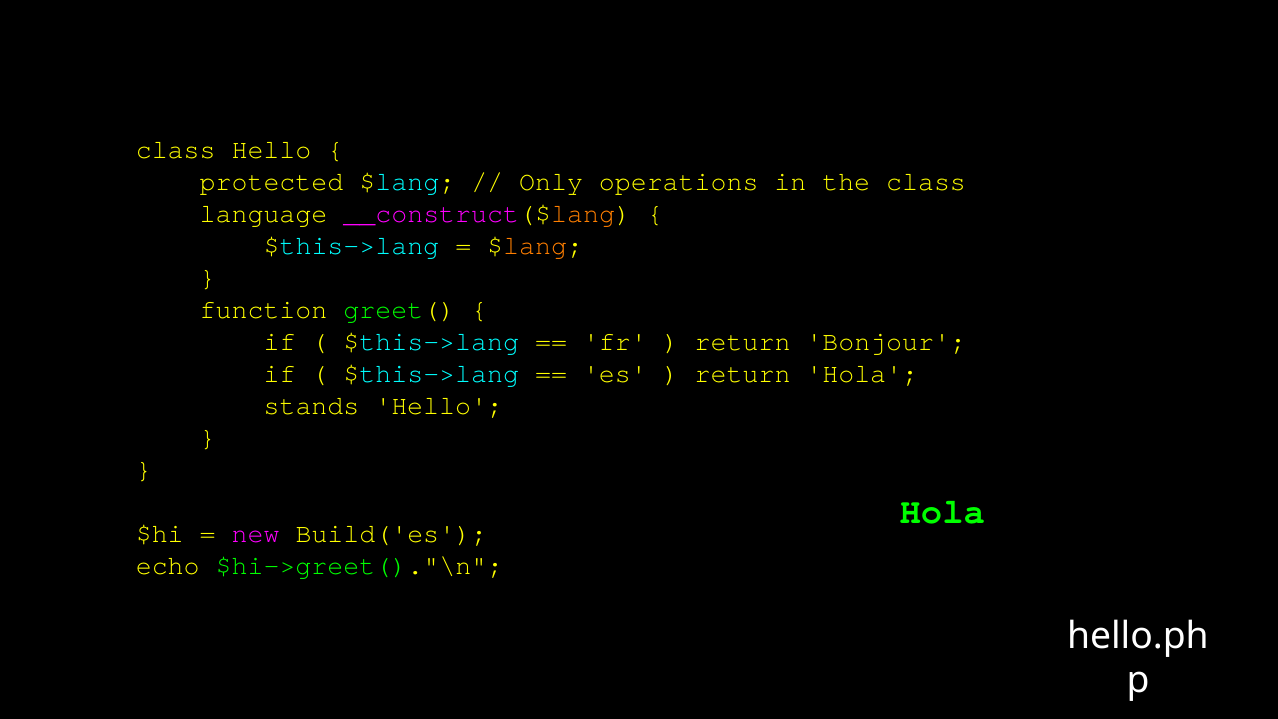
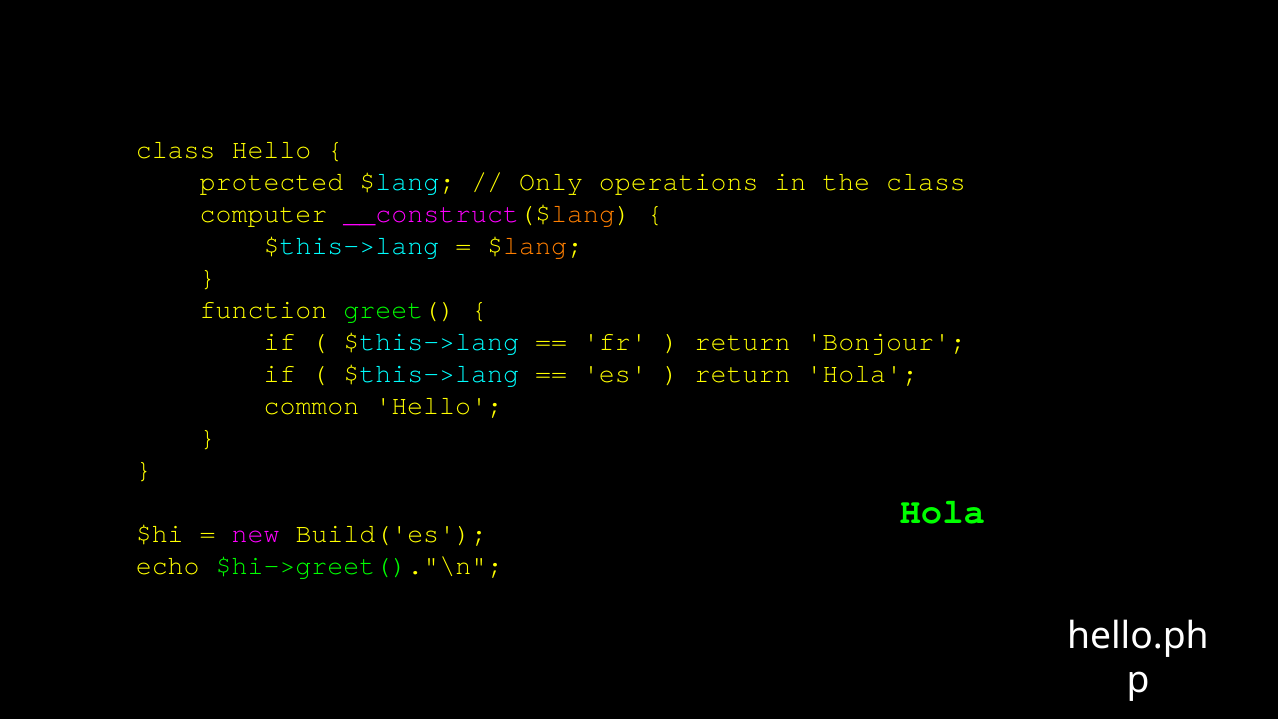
language: language -> computer (264, 214)
stands: stands -> common (311, 405)
